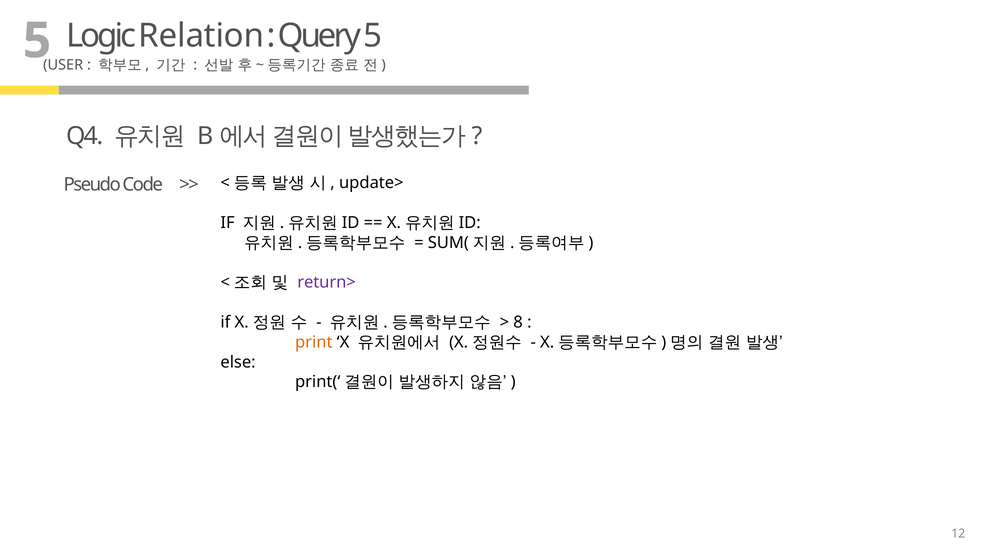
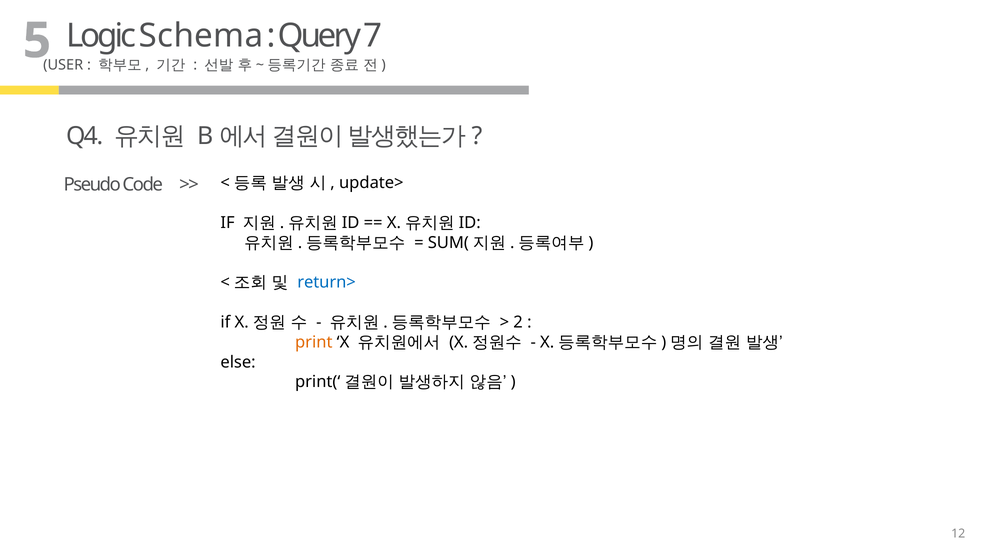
Relation: Relation -> Schema (201, 36)
Query 5: 5 -> 7 (373, 36)
return> colour: purple -> blue (327, 282)
8: 8 -> 2 (518, 322)
